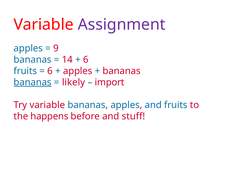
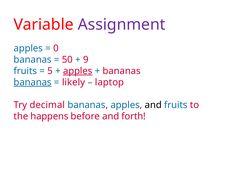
9: 9 -> 0 (56, 48)
14: 14 -> 50 (67, 60)
6: 6 -> 9 (86, 60)
6: 6 -> 5 (50, 71)
apples underline: none -> present (78, 71)
import: import -> laptop (109, 82)
Try variable: variable -> decimal (47, 105)
and colour: blue -> black (153, 105)
stuff: stuff -> forth (134, 116)
